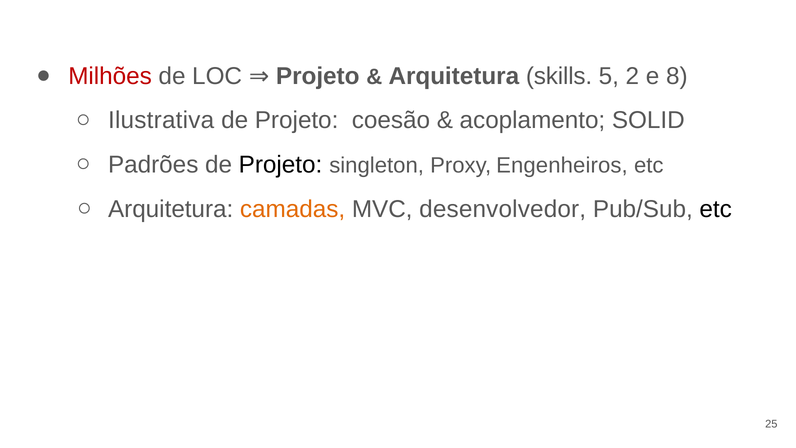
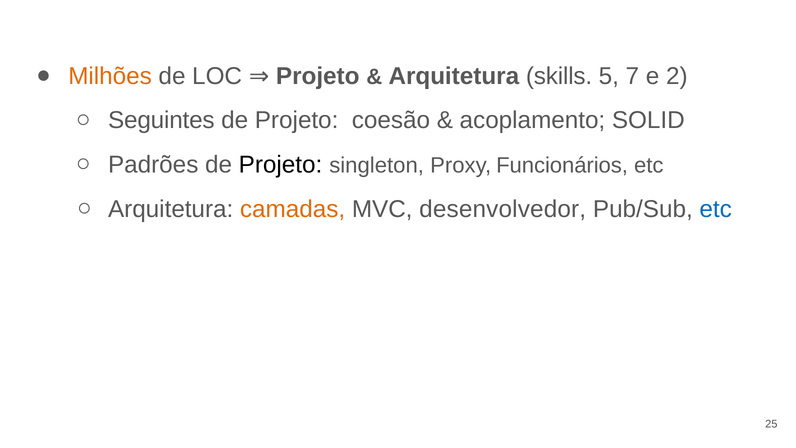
Milhões colour: red -> orange (110, 76)
2: 2 -> 7 (632, 76)
8: 8 -> 2 (677, 76)
Ilustrativa: Ilustrativa -> Seguintes (161, 120)
Engenheiros: Engenheiros -> Funcionários (562, 165)
etc colour: black -> blue (716, 209)
